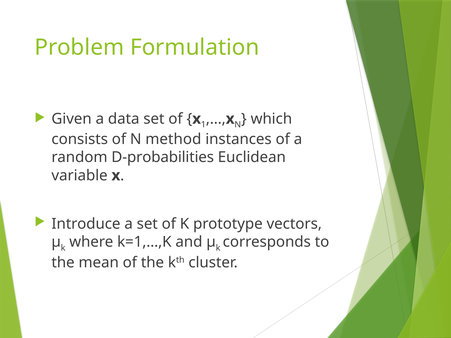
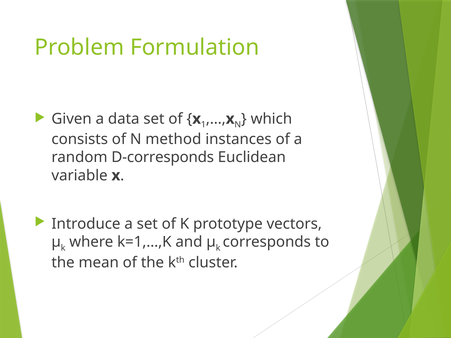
D-probabilities: D-probabilities -> D-corresponds (163, 157)
